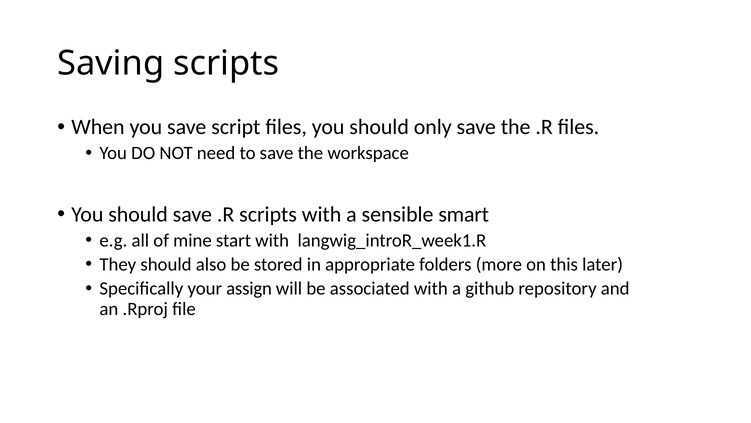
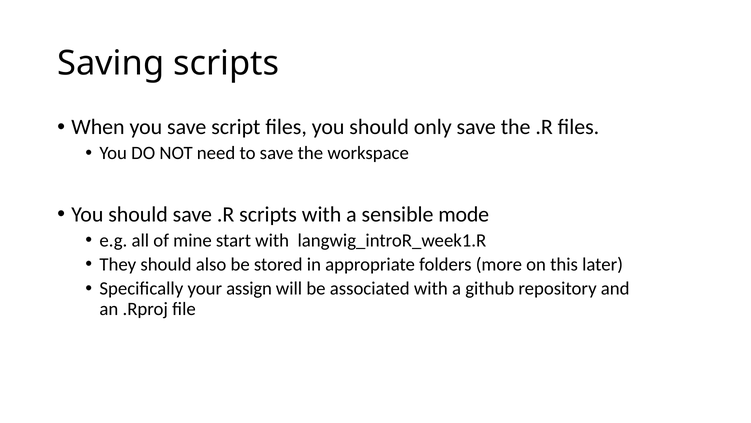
smart: smart -> mode (464, 214)
